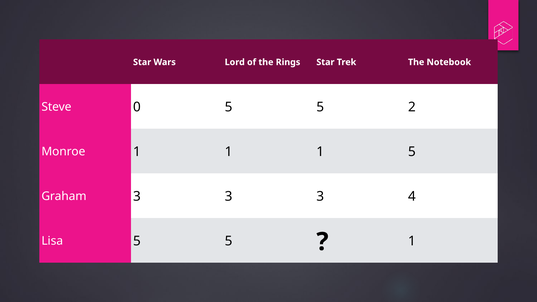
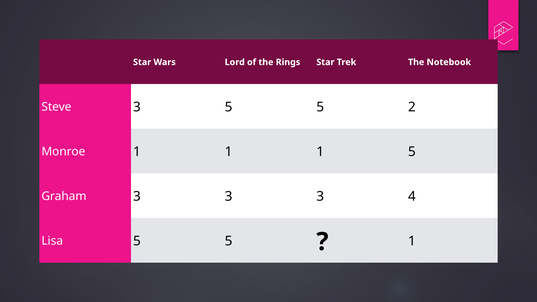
Steve 0: 0 -> 3 (137, 107)
